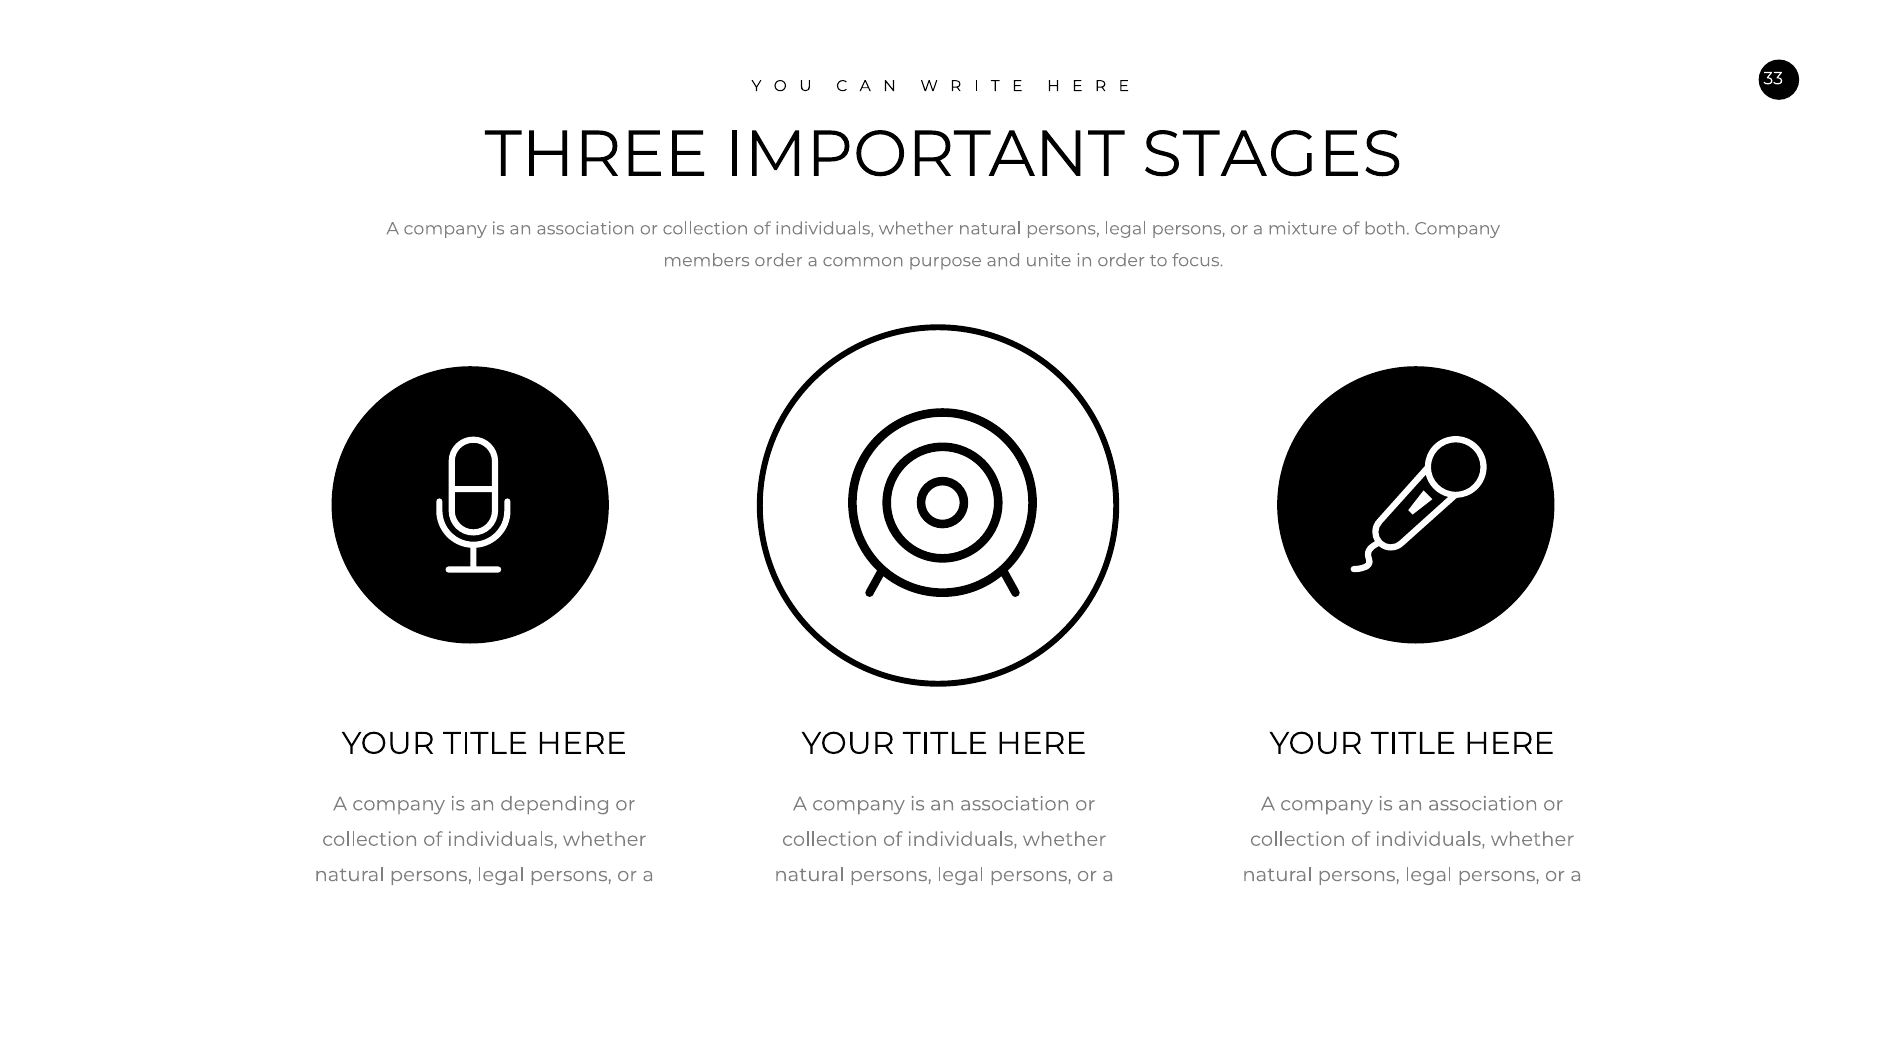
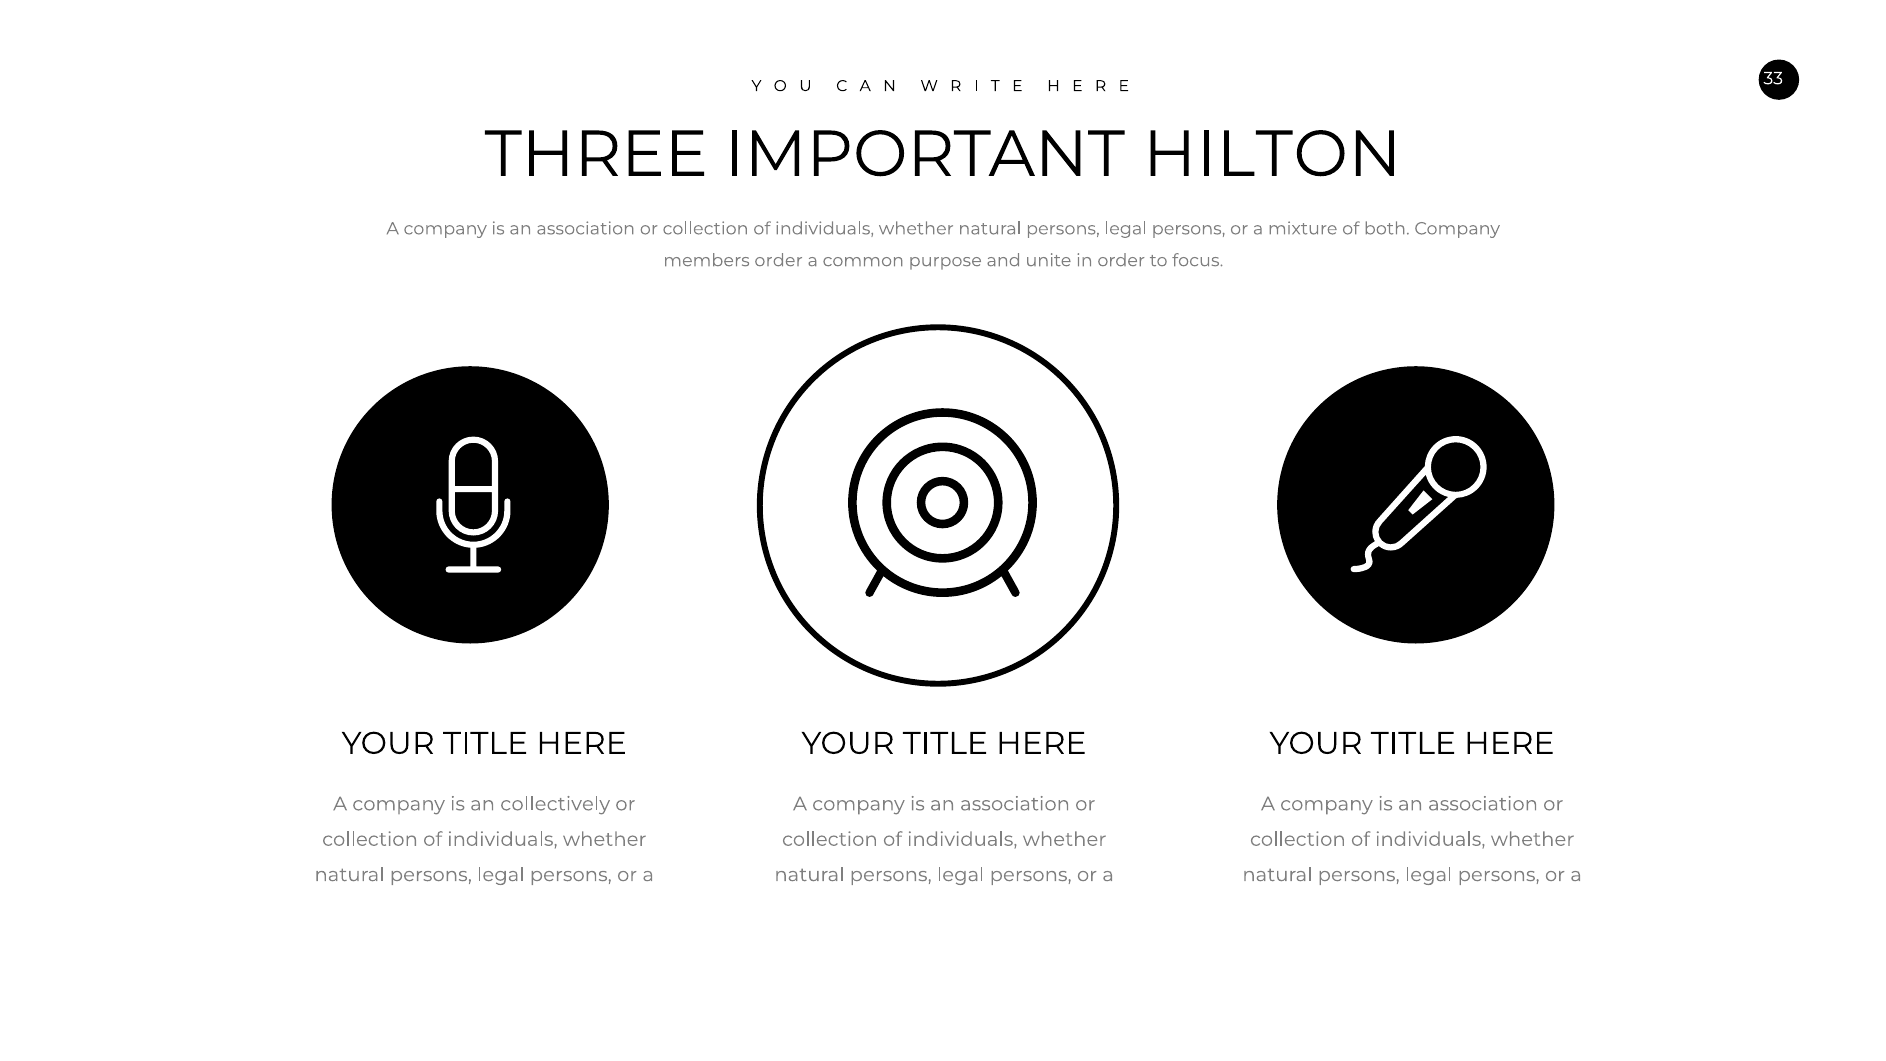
STAGES: STAGES -> HILTON (1272, 154)
depending: depending -> collectively (555, 804)
